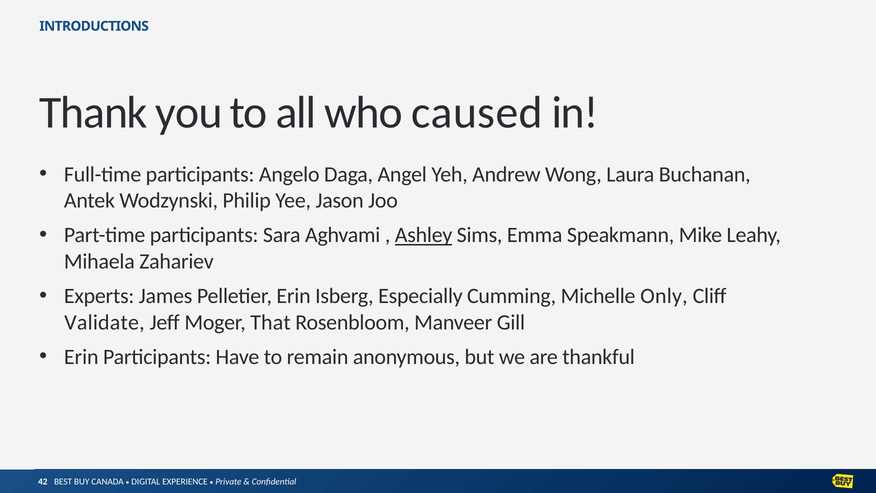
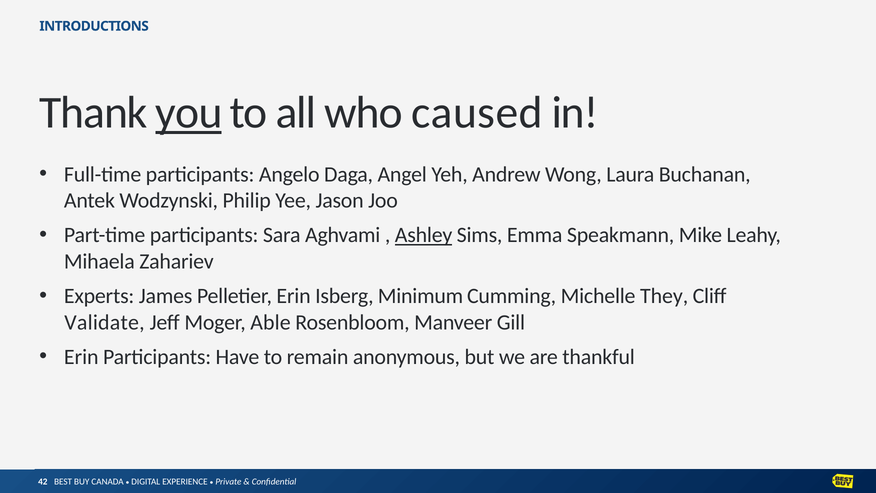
you underline: none -> present (189, 113)
Especially: Especially -> Minimum (420, 296)
Only: Only -> They (664, 296)
That: That -> Able (271, 322)
